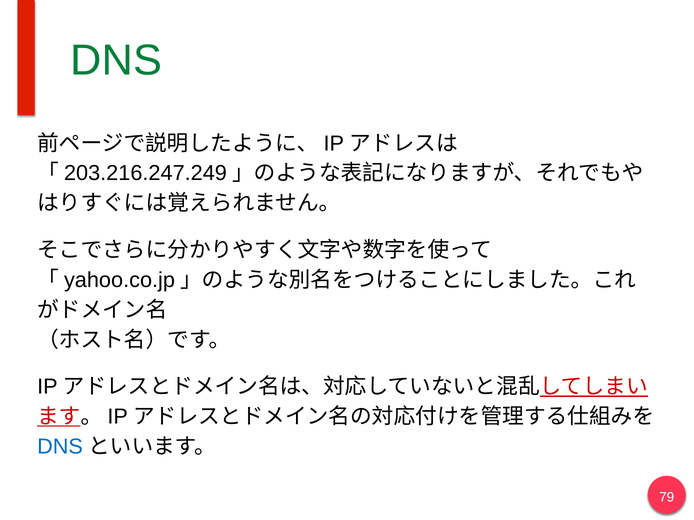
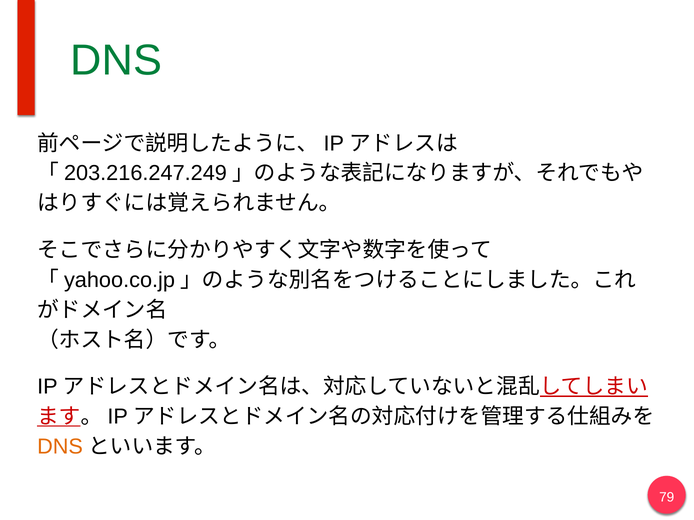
DNS colour: blue -> orange (60, 447)
